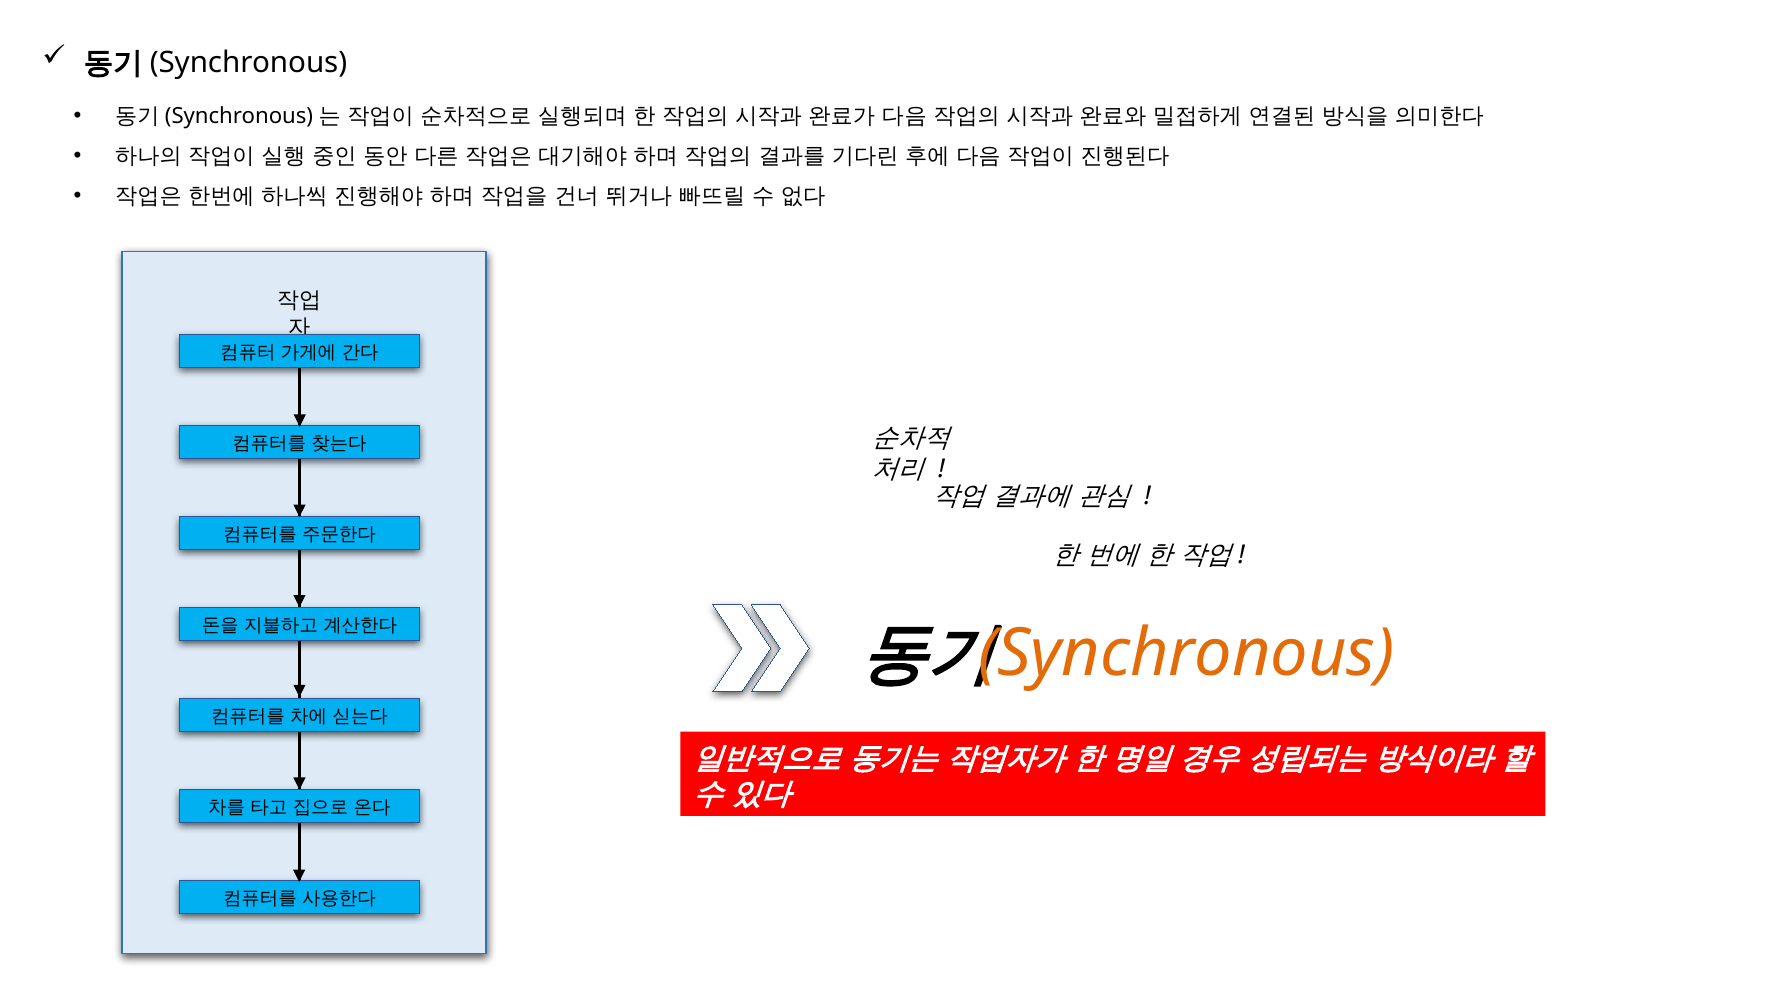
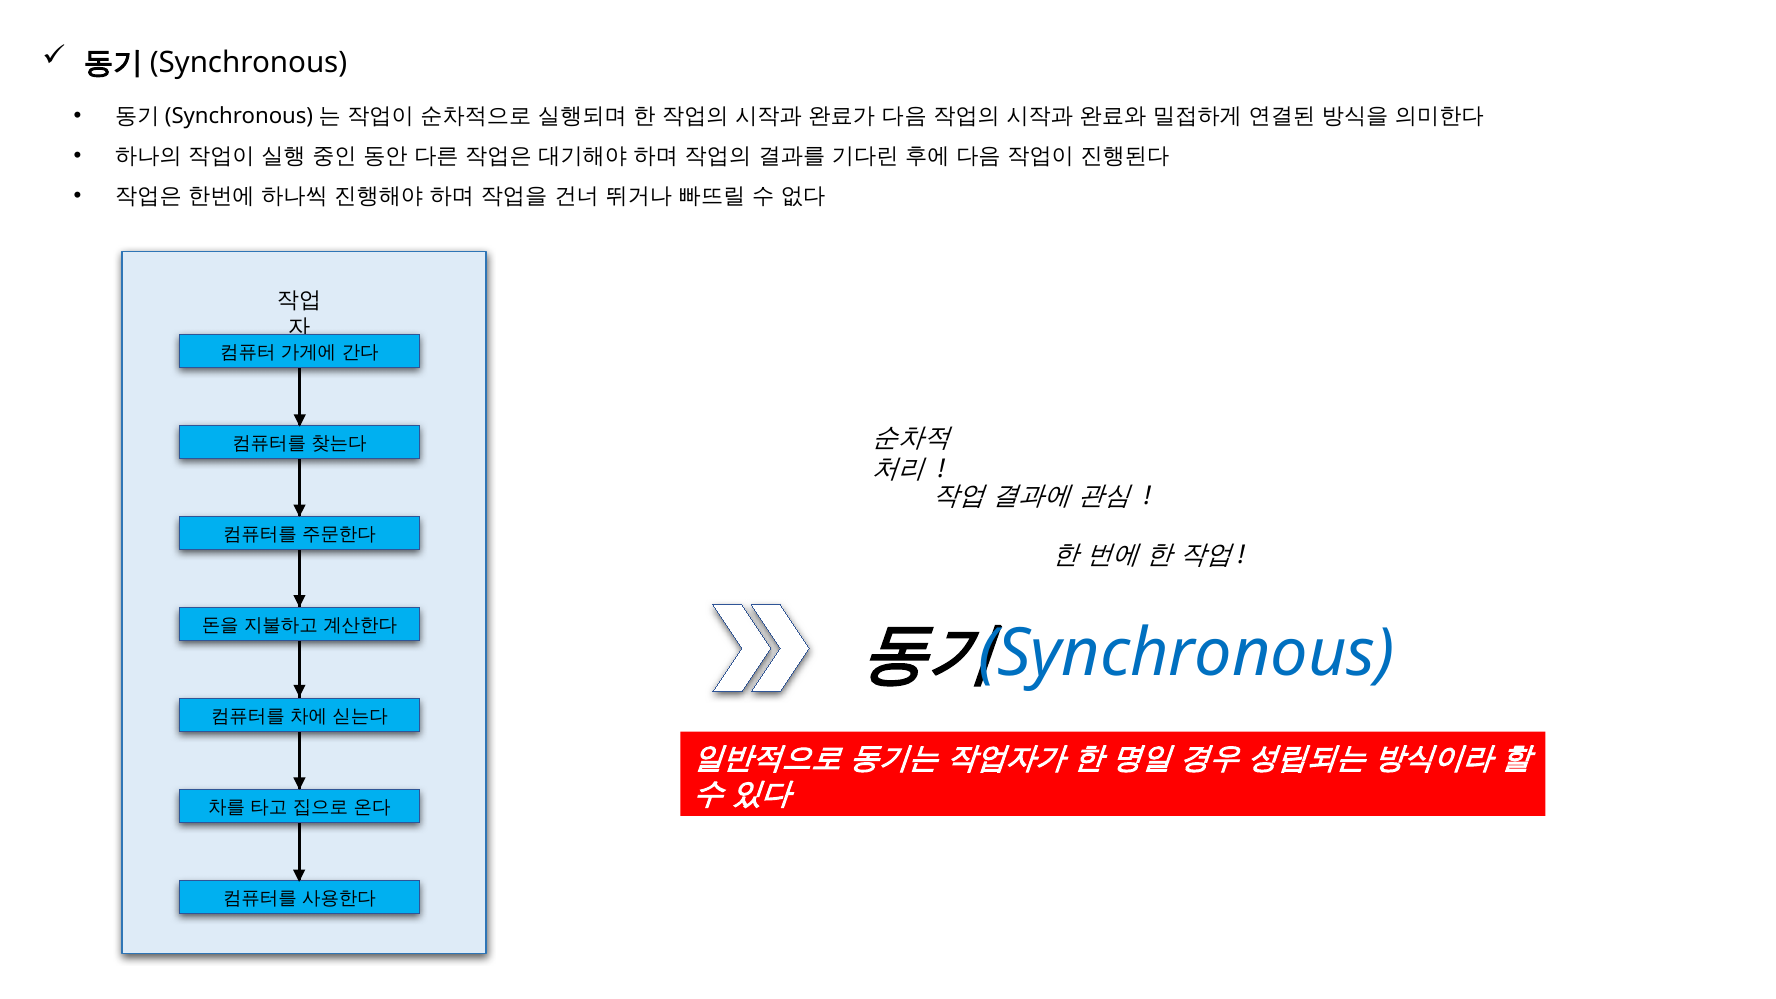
Synchronous colour: orange -> blue (1186, 653)
